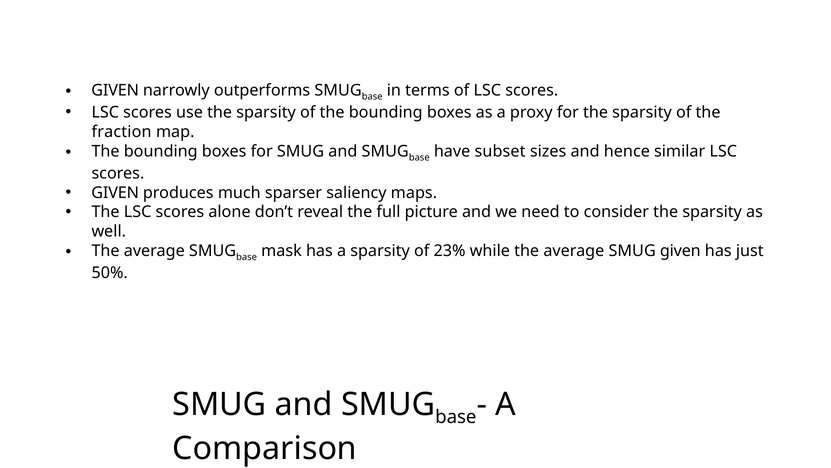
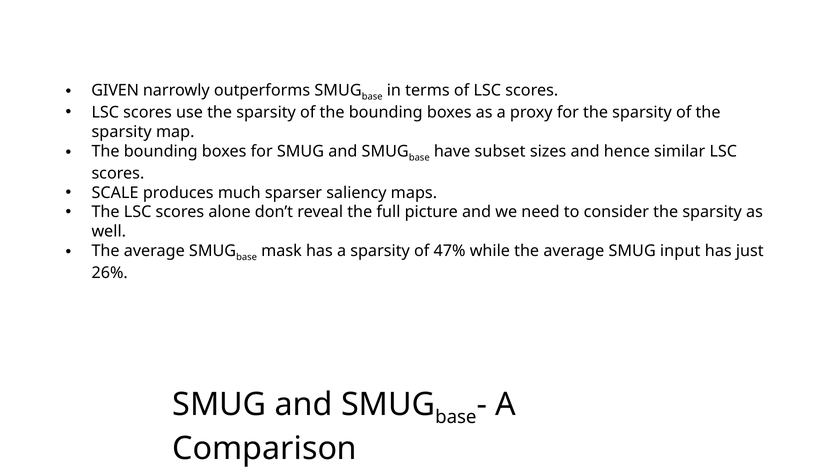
fraction: fraction -> sparsity (122, 132)
GIVEN: GIVEN -> SCALE (115, 193)
23%: 23% -> 47% (450, 251)
SMUG given: given -> input (680, 251)
50%: 50% -> 26% (110, 273)
